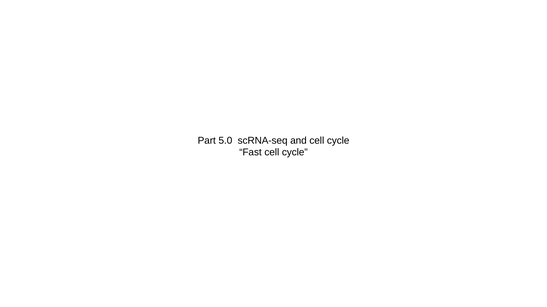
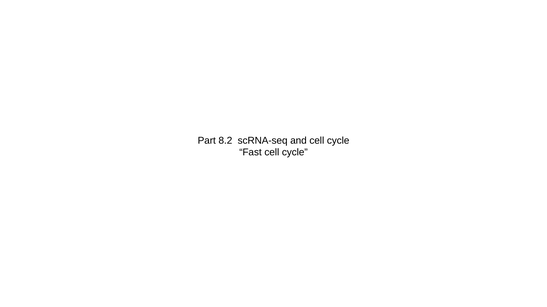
5.0: 5.0 -> 8.2 (225, 141)
